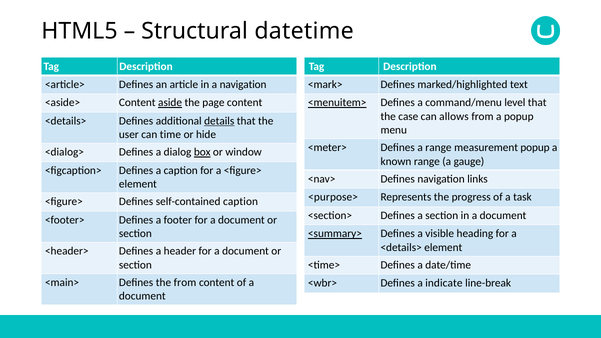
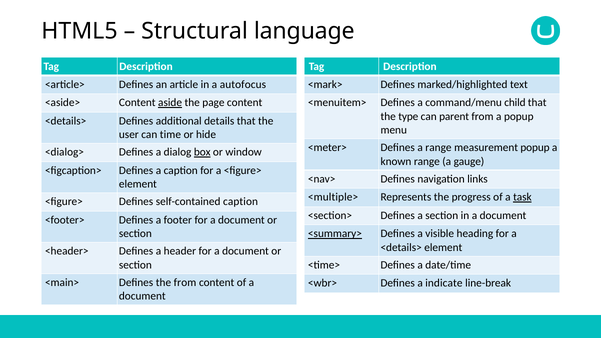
datetime: datetime -> language (304, 31)
a navigation: navigation -> autofocus (243, 84)
<menuitem> underline: present -> none (337, 103)
level: level -> child (515, 103)
case: case -> type (408, 116)
allows: allows -> parent (454, 116)
details underline: present -> none (219, 121)
<purpose>: <purpose> -> <multiple> (333, 197)
task underline: none -> present (522, 197)
